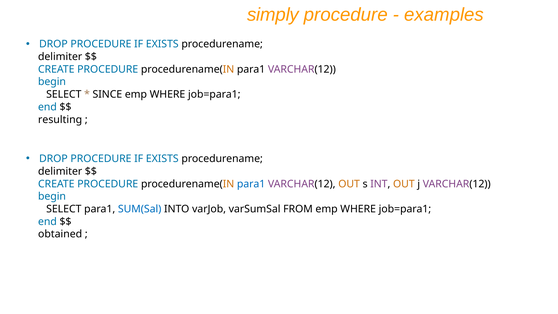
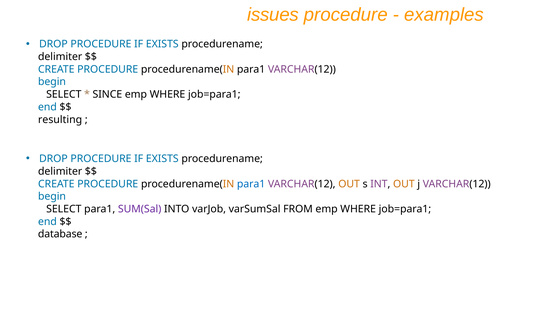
simply: simply -> issues (273, 15)
SUM(Sal colour: blue -> purple (140, 209)
obtained: obtained -> database (60, 234)
